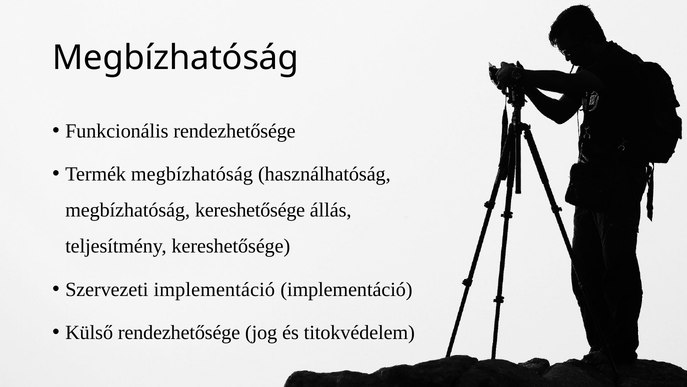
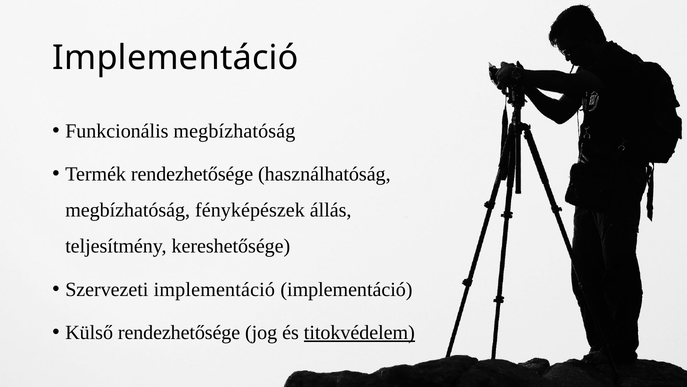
Megbízhatóság: Megbízhatóság -> Implementáció (176, 58)
Funkcionális rendezhetősége: rendezhetősége -> megbízhatóság (234, 131)
Termék megbízhatóság: megbízhatóság -> rendezhetősége (192, 174)
megbízhatóság kereshetősége: kereshetősége -> fényképészek (250, 210)
titokvédelem underline: none -> present (359, 332)
